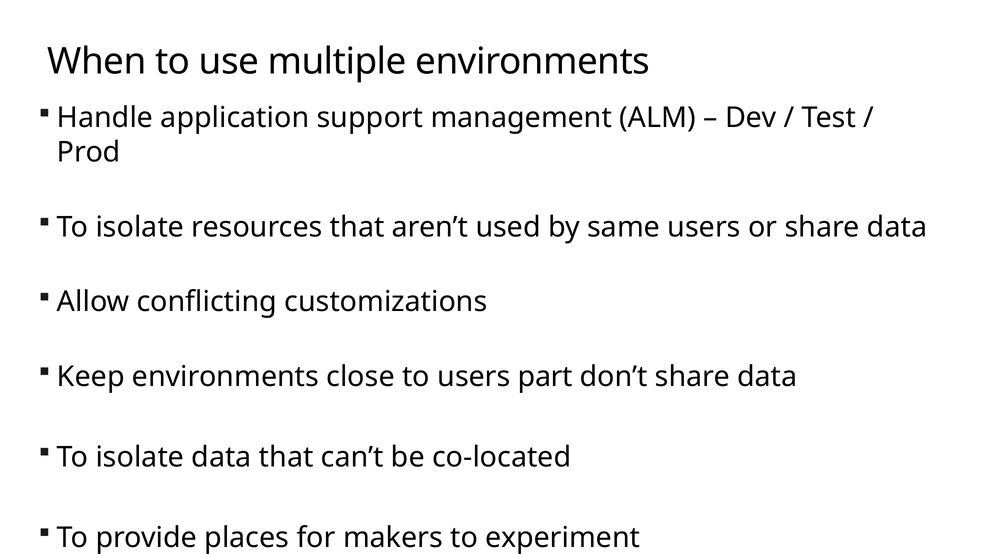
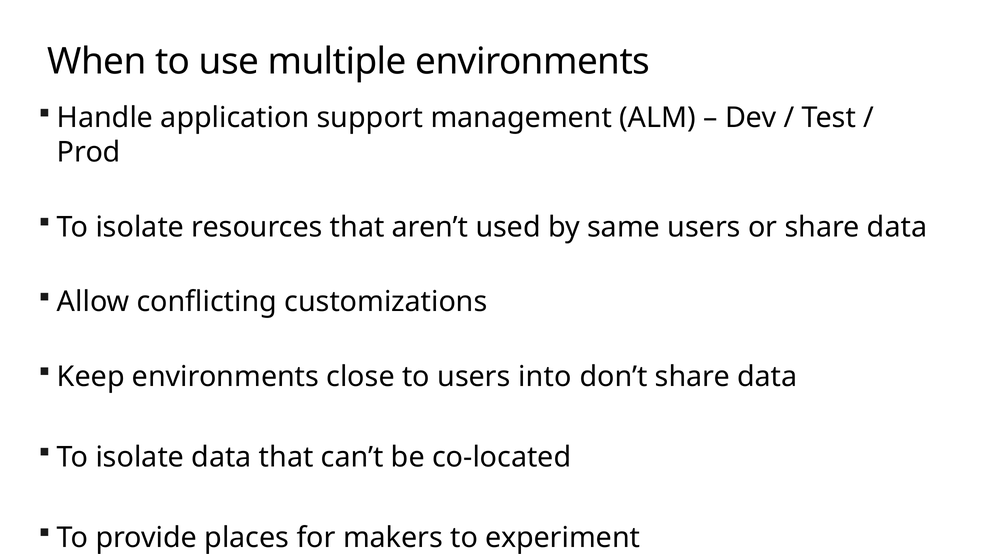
part: part -> into (545, 376)
